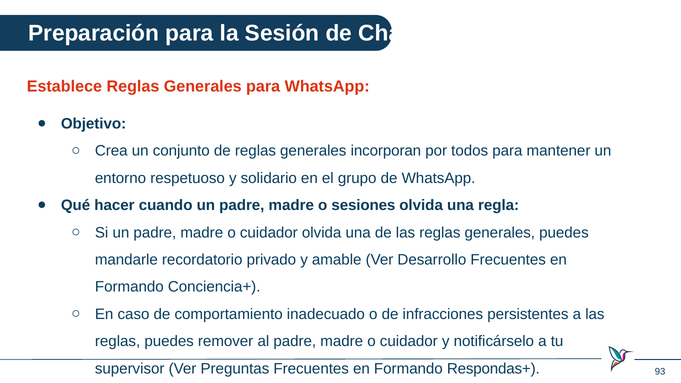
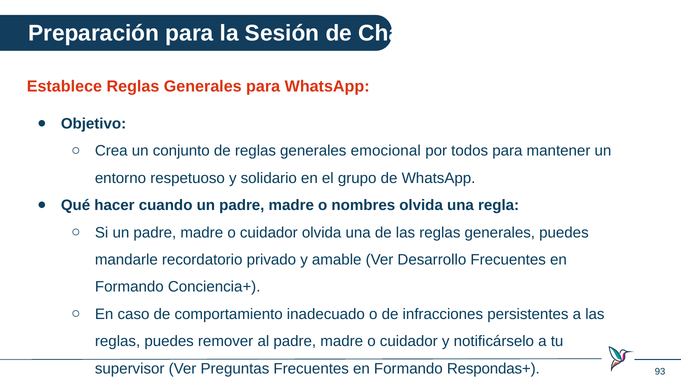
incorporan: incorporan -> emocional (386, 151)
sesiones: sesiones -> nombres (363, 205)
